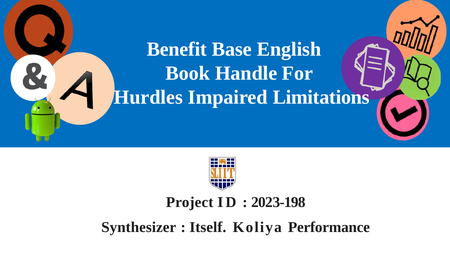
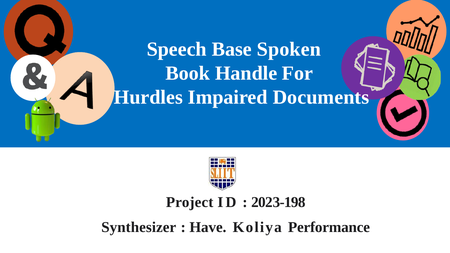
Benefit: Benefit -> Speech (177, 49)
English: English -> Spoken (289, 49)
Limitations: Limitations -> Documents (321, 97)
Itself: Itself -> Have (208, 227)
